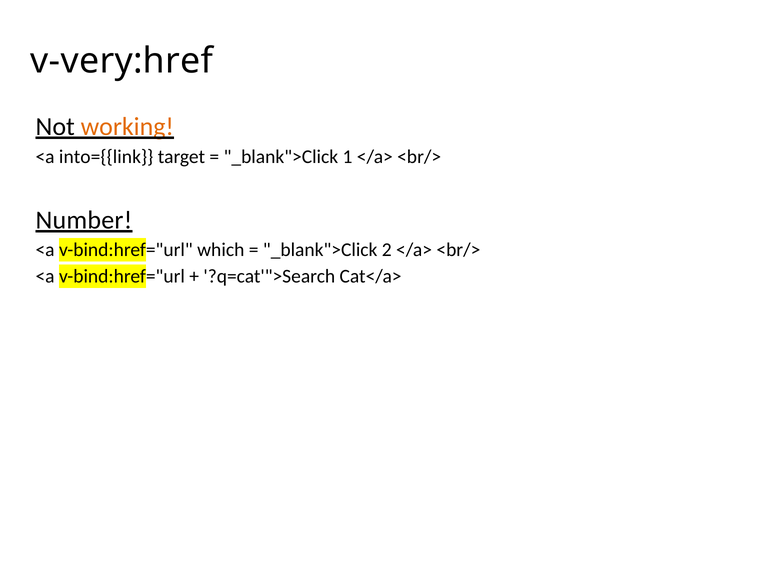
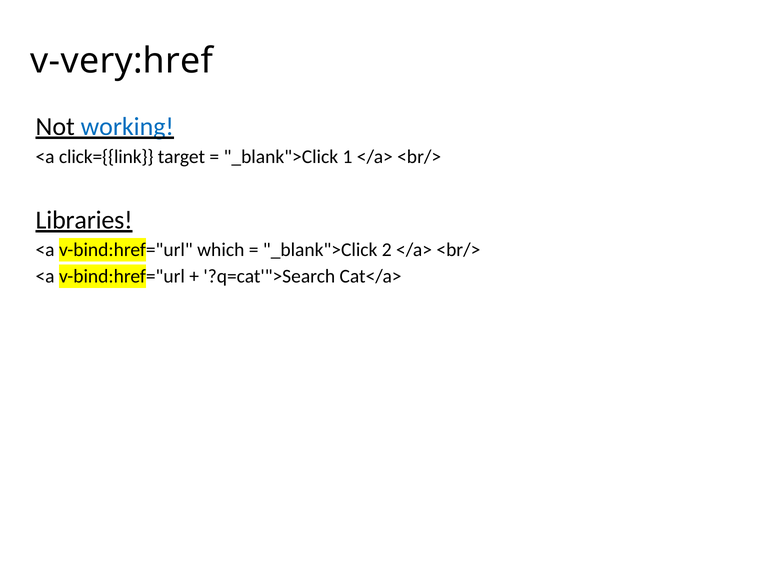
working colour: orange -> blue (127, 127)
into={{link: into={{link -> click={{link (106, 157)
Number: Number -> Libraries (84, 220)
